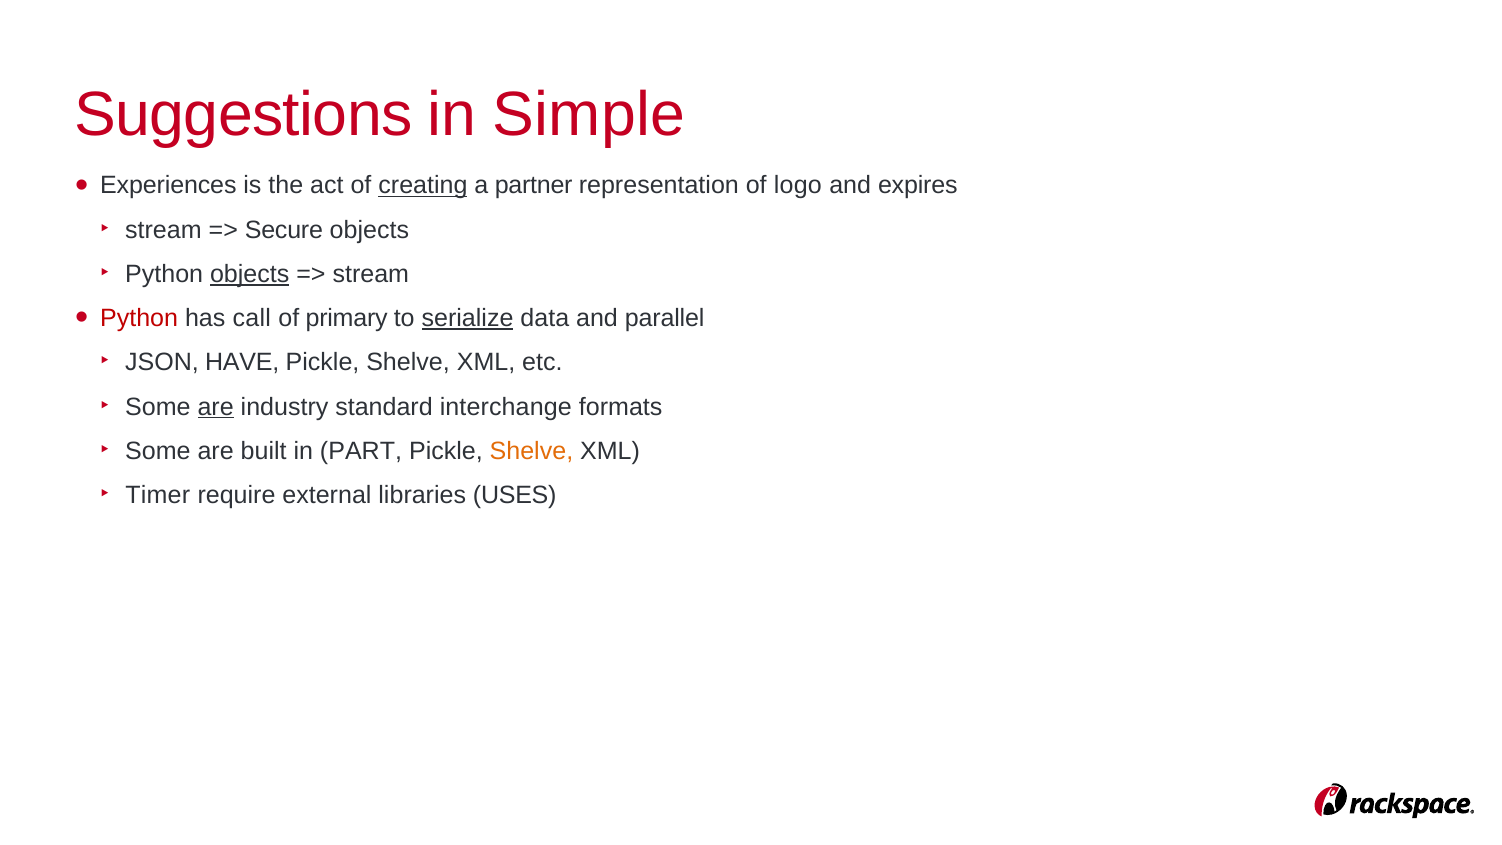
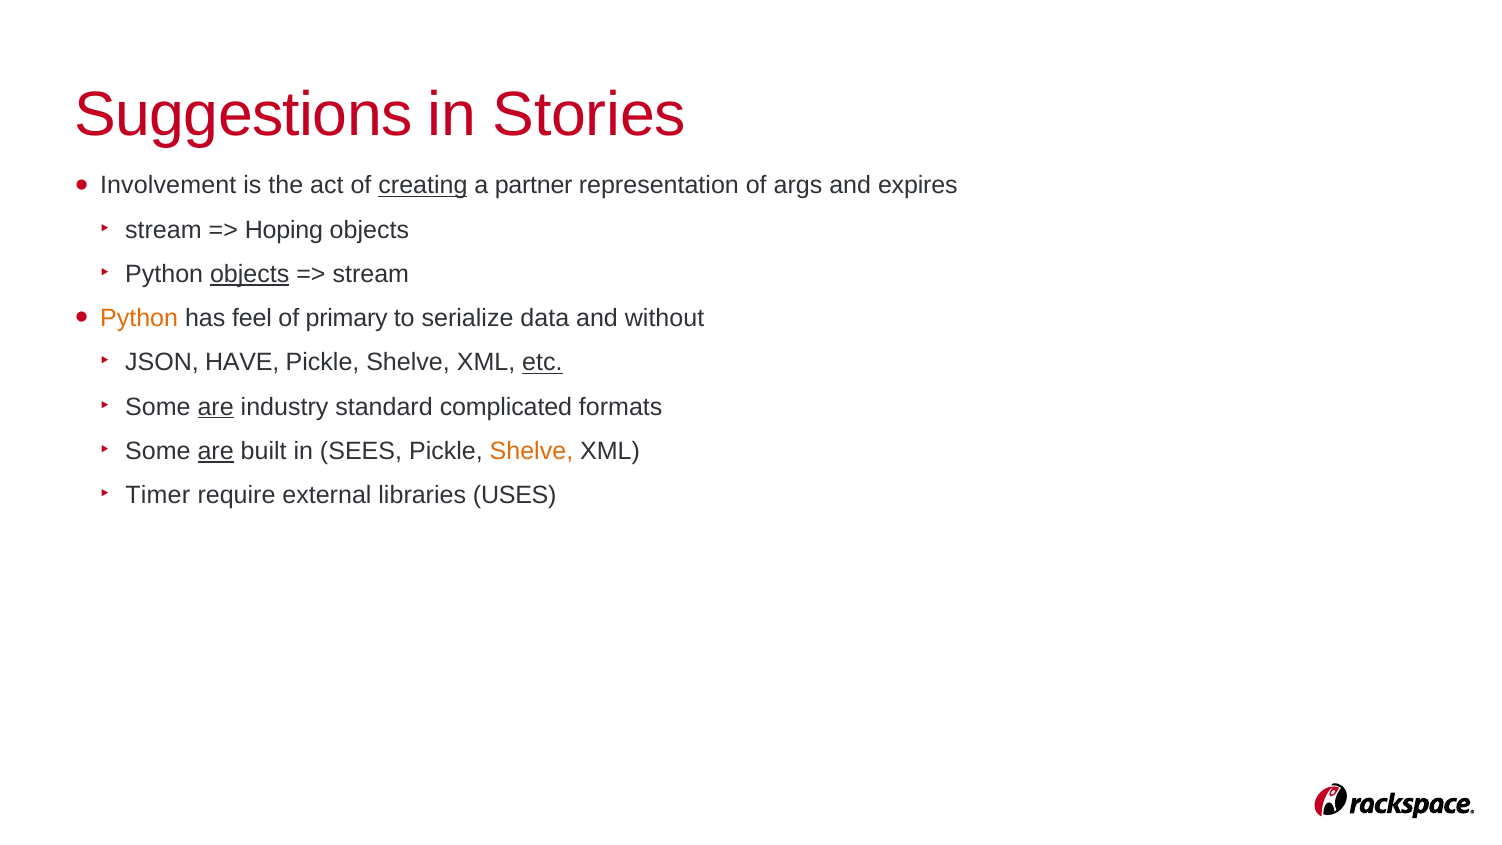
Simple: Simple -> Stories (589, 115)
Experiences: Experiences -> Involvement (168, 185)
logo: logo -> args (798, 185)
Secure: Secure -> Hoping (284, 230)
Python colour: red -> orange (139, 318)
call: call -> feel (252, 318)
serialize underline: present -> none (468, 318)
parallel: parallel -> without (665, 318)
etc underline: none -> present (542, 363)
interchange: interchange -> complicated (506, 407)
are underline: none -> present (216, 451)
PART: PART -> SEES (361, 451)
